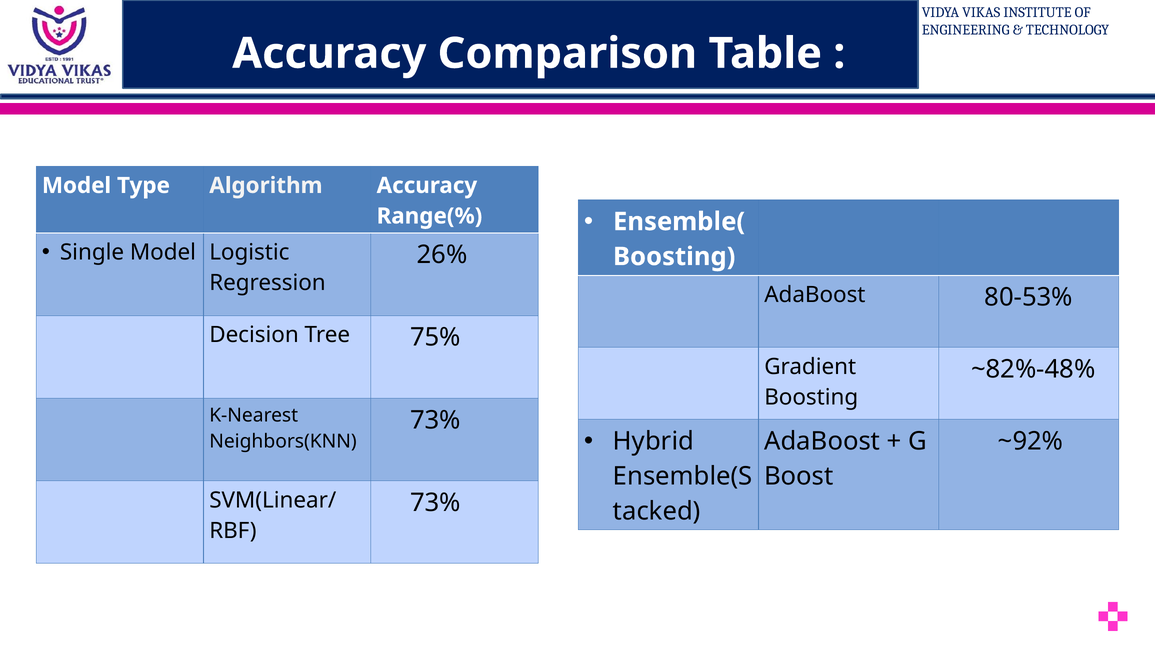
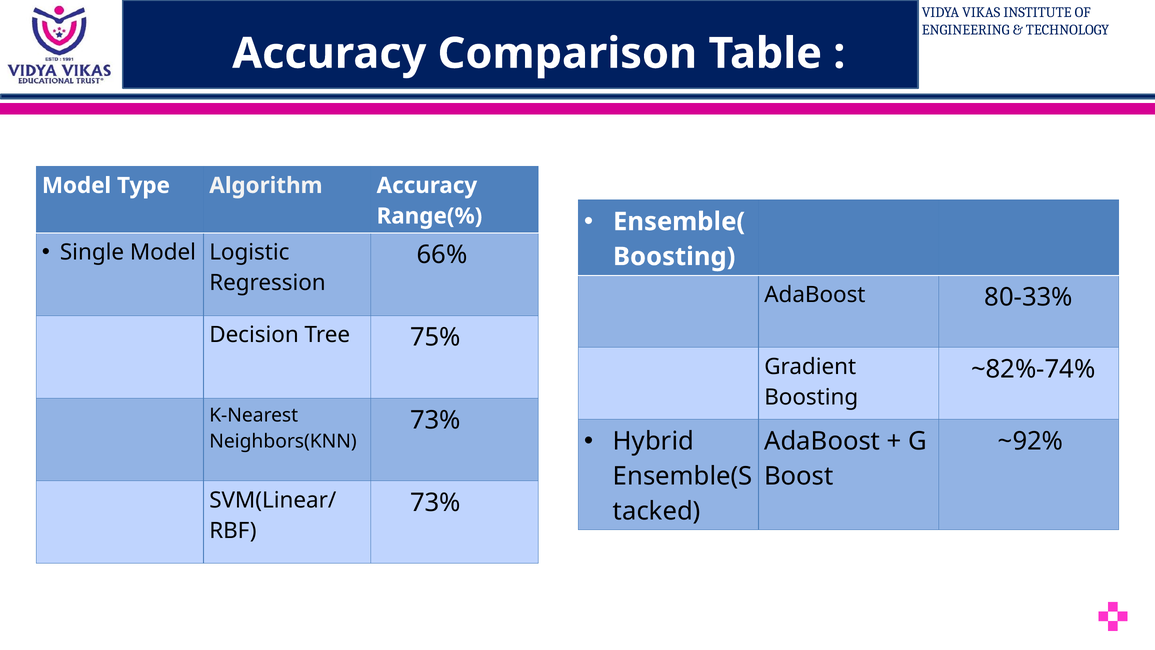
26%: 26% -> 66% (442, 255)
80-53%: 80-53% -> 80-33% (1029, 297)
~82%-48%: ~82%-48% -> ~82%-74% (1033, 369)
